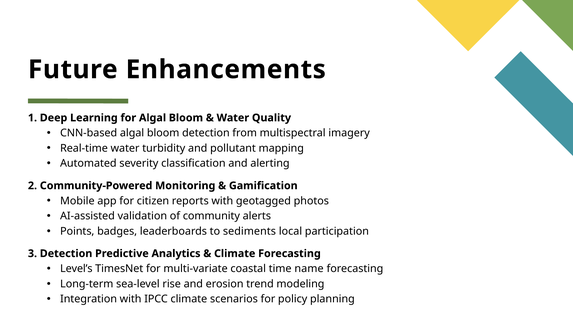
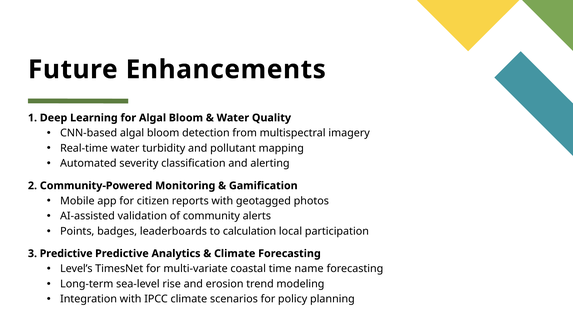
sediments: sediments -> calculation (250, 231)
3 Detection: Detection -> Predictive (66, 254)
